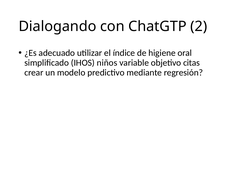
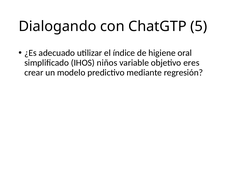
2: 2 -> 5 (199, 26)
citas: citas -> eres (191, 63)
